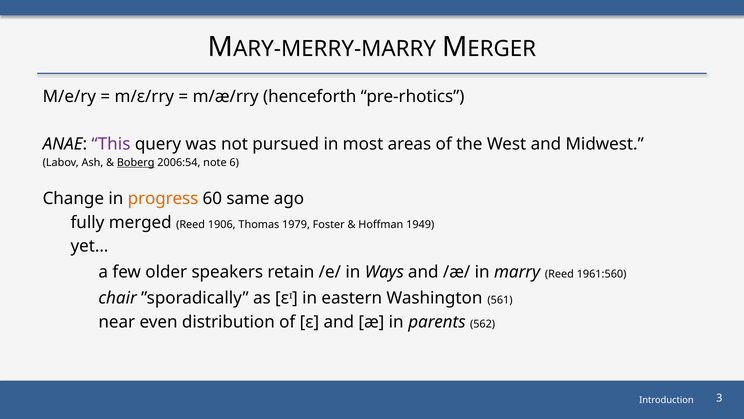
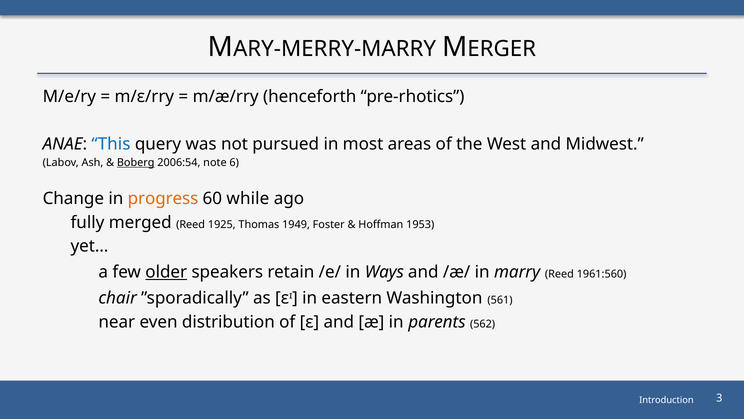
This colour: purple -> blue (111, 144)
same: same -> while (248, 198)
1906: 1906 -> 1925 (222, 224)
1979: 1979 -> 1949 (296, 224)
1949: 1949 -> 1953 (420, 224)
older underline: none -> present (166, 272)
